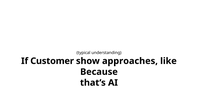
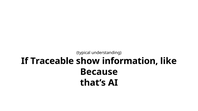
Customer: Customer -> Traceable (52, 61)
approaches: approaches -> information (130, 61)
